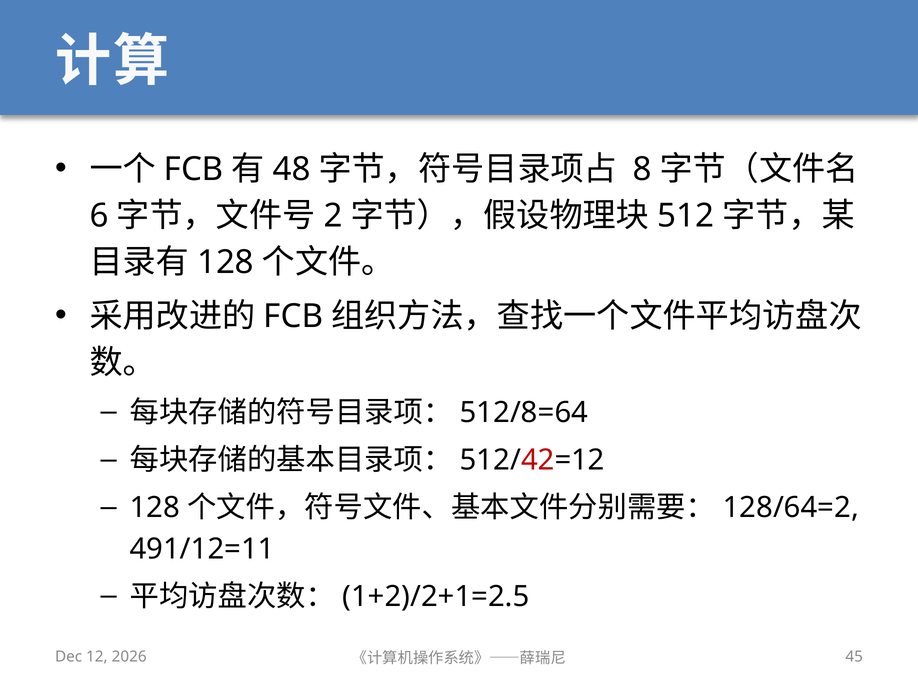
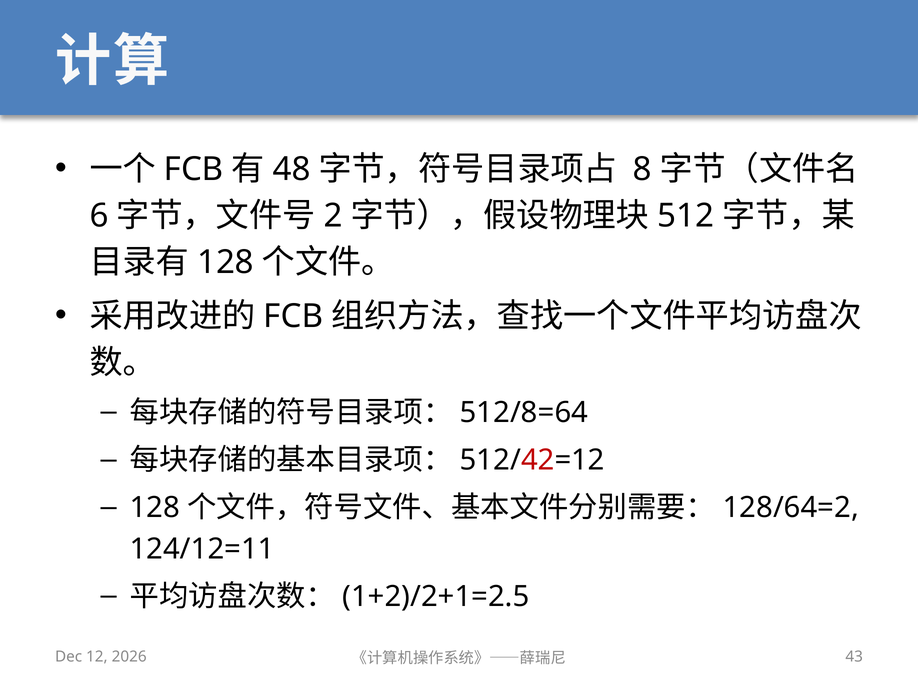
491/12=11: 491/12=11 -> 124/12=11 (202, 548)
45: 45 -> 43 (854, 656)
